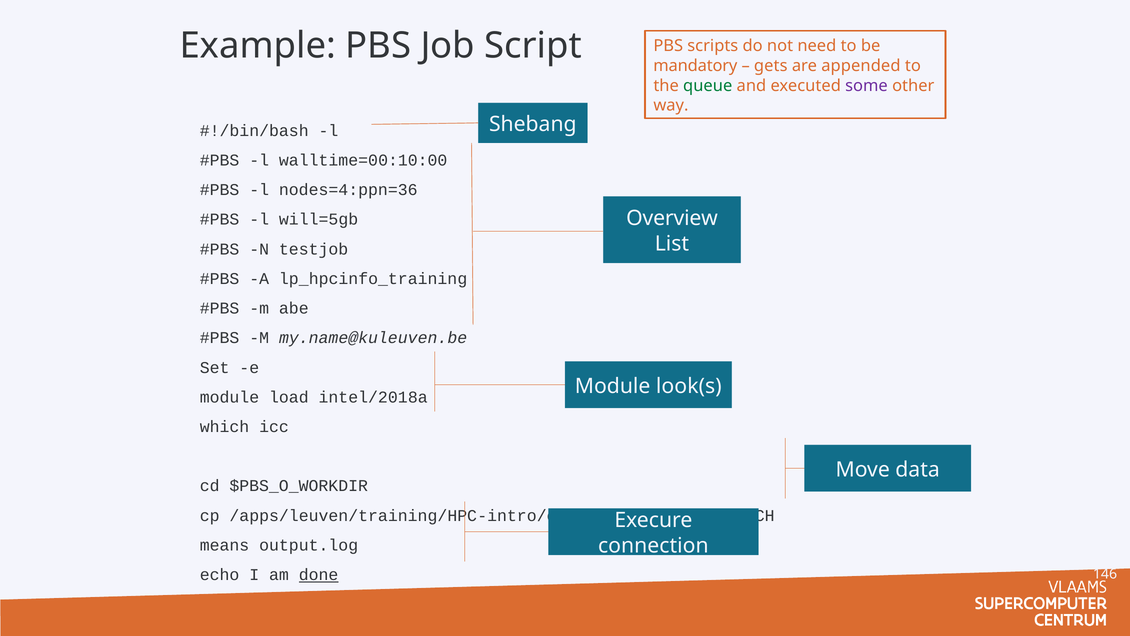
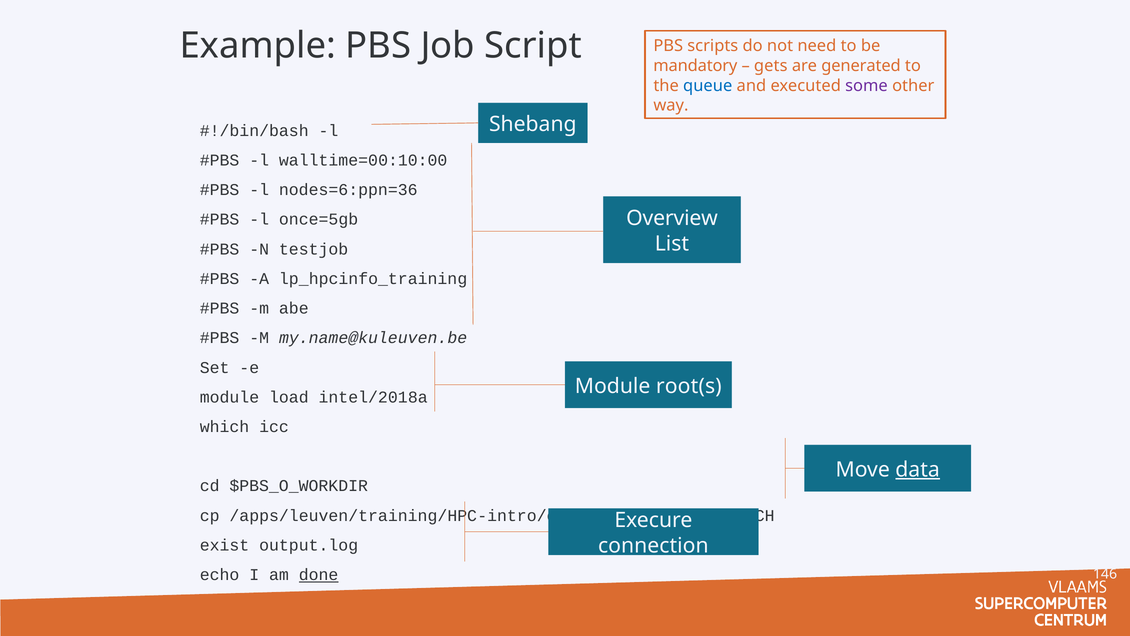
appended: appended -> generated (861, 66)
queue colour: green -> blue (708, 86)
nodes=4:ppn=36: nodes=4:ppn=36 -> nodes=6:ppn=36 (348, 190)
will=5gb: will=5gb -> once=5gb (319, 219)
look(s: look(s -> root(s (689, 386)
data underline: none -> present (918, 469)
means: means -> exist (224, 545)
